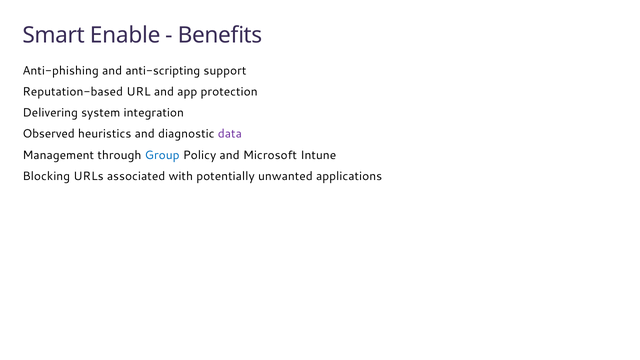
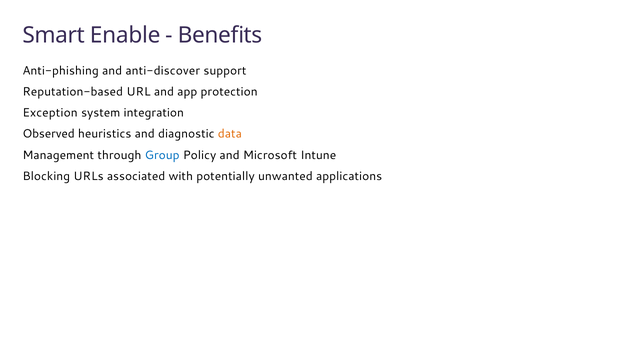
anti-scripting: anti-scripting -> anti-discover (163, 71)
Delivering: Delivering -> Exception (50, 113)
data colour: purple -> orange (230, 134)
